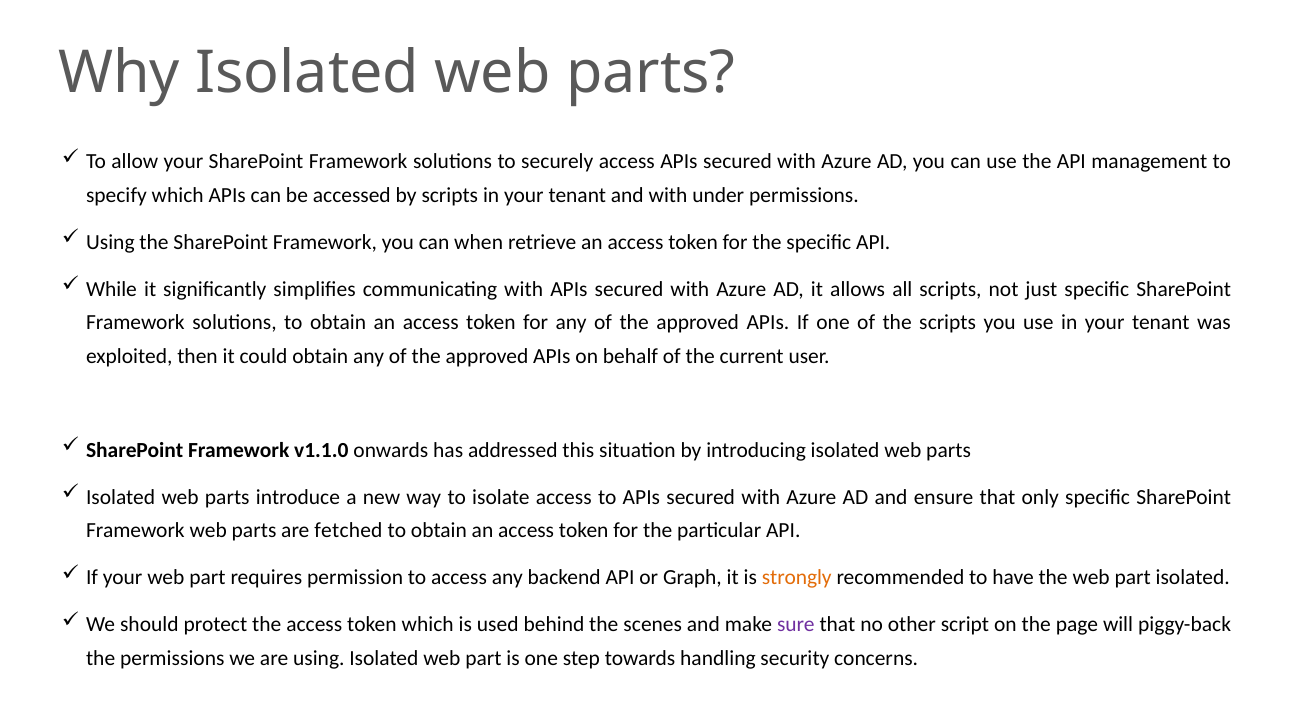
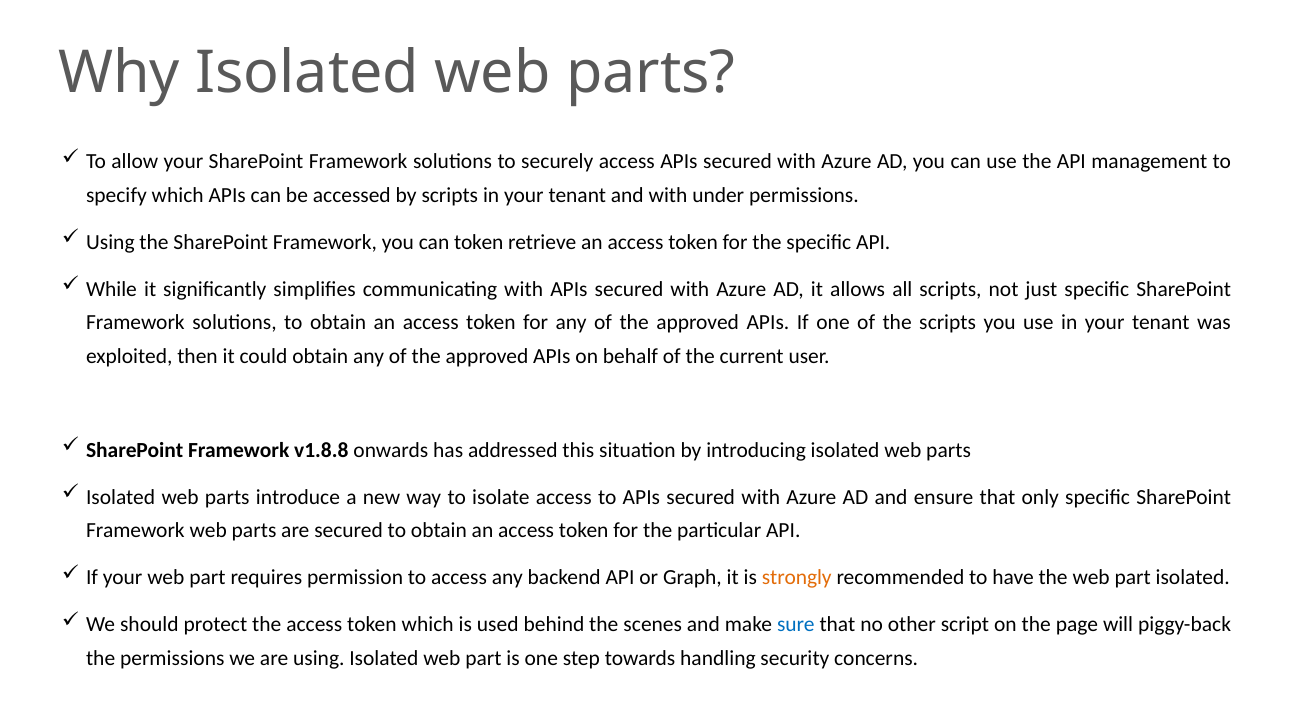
can when: when -> token (479, 242)
v1.1.0: v1.1.0 -> v1.8.8 (321, 450)
are fetched: fetched -> secured (349, 531)
sure colour: purple -> blue (796, 625)
